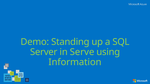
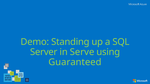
Information: Information -> Guaranteed (75, 62)
